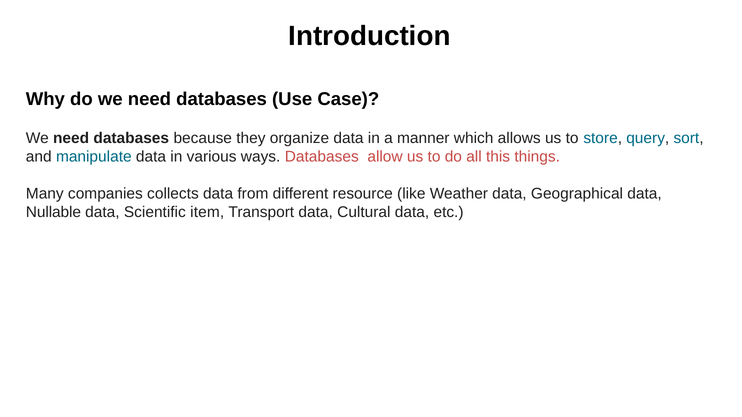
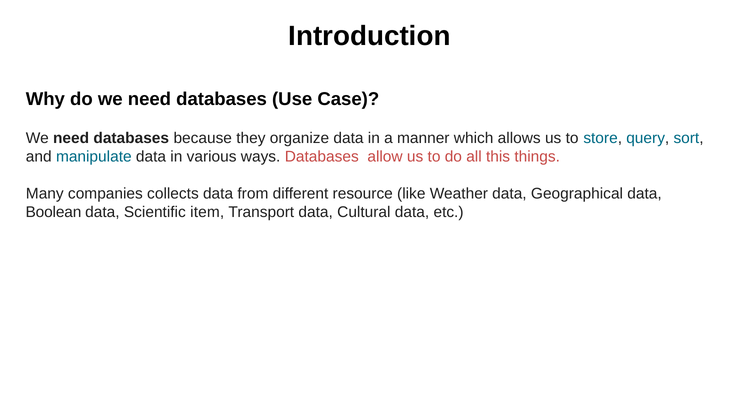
Nullable: Nullable -> Boolean (53, 212)
